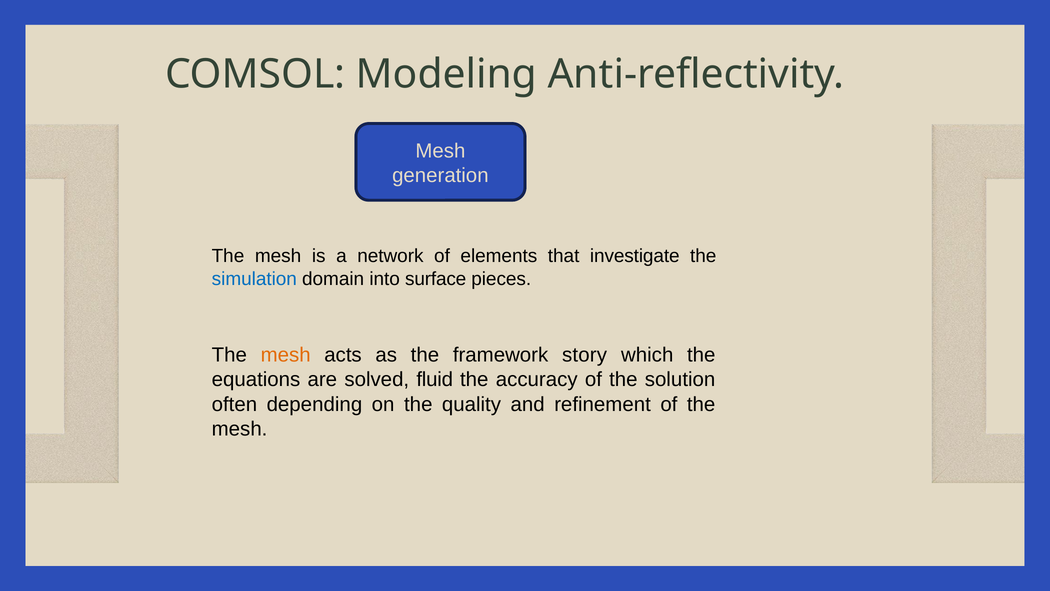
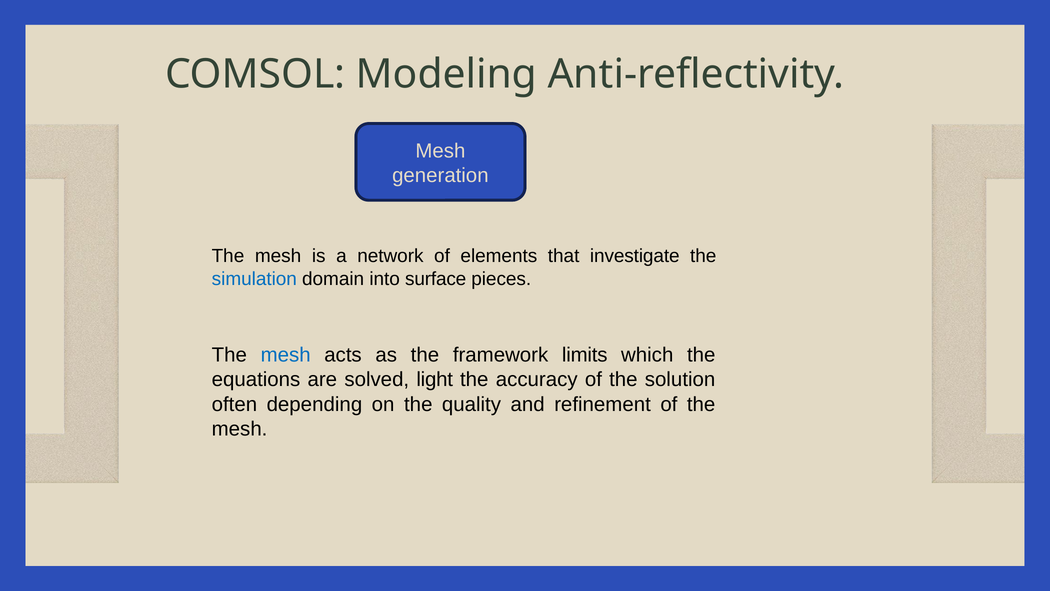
mesh colour: orange -> blue (286, 355)
story: story -> limits (585, 355)
fluid: fluid -> light (435, 380)
